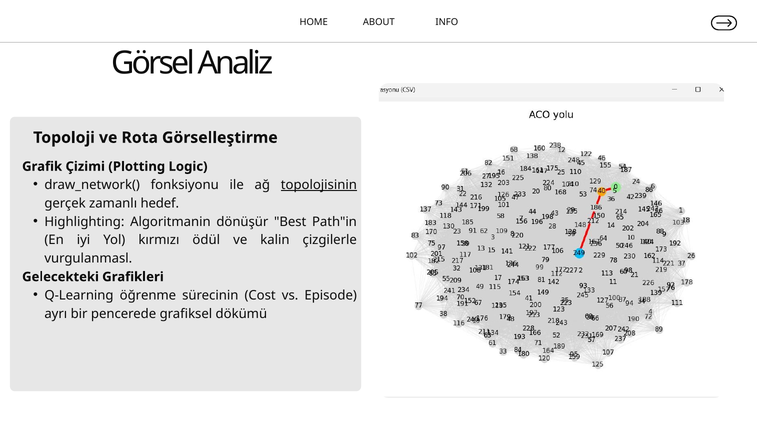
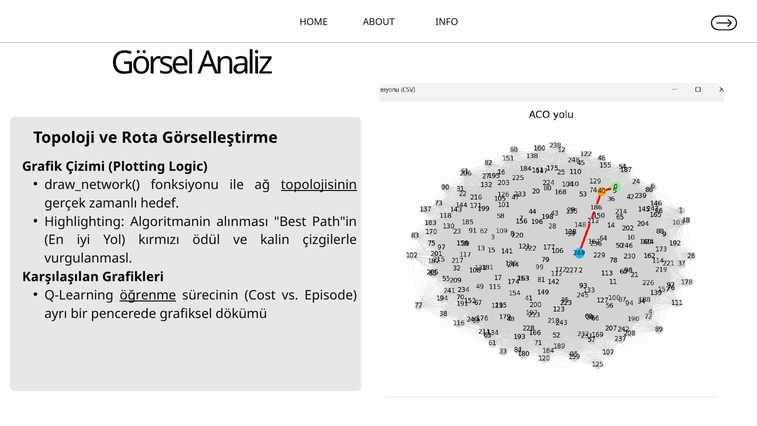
dönüşür: dönüşür -> alınması (242, 222)
Gelecekteki: Gelecekteki -> Karşılaşılan (60, 277)
öğrenme underline: none -> present (148, 295)
